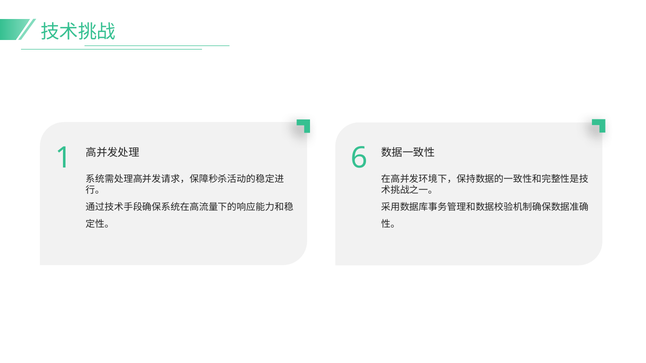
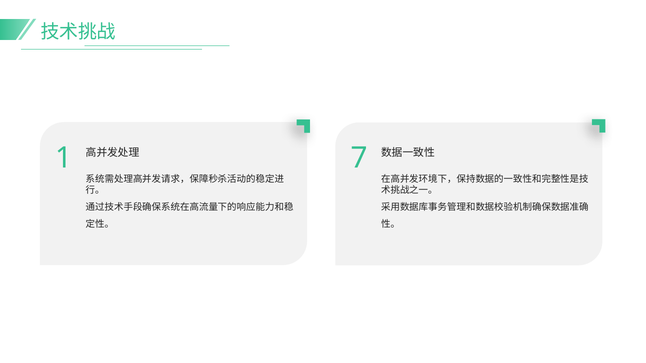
6: 6 -> 7 (359, 158)
